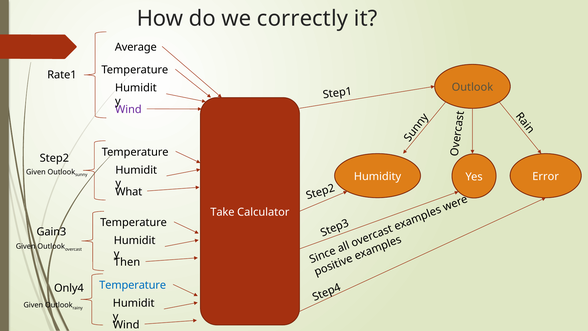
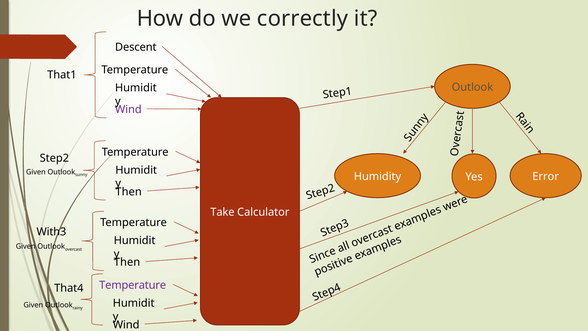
Average: Average -> Descent (136, 47)
Rate1: Rate1 -> That1 (62, 75)
What: What -> Then (129, 192)
Gain3: Gain3 -> With3 (51, 232)
Temperature colour: blue -> purple (133, 285)
Only4: Only4 -> That4 (69, 288)
